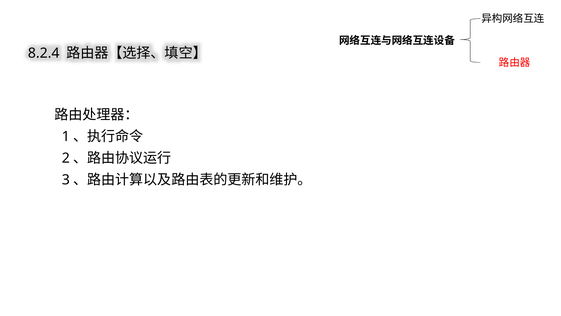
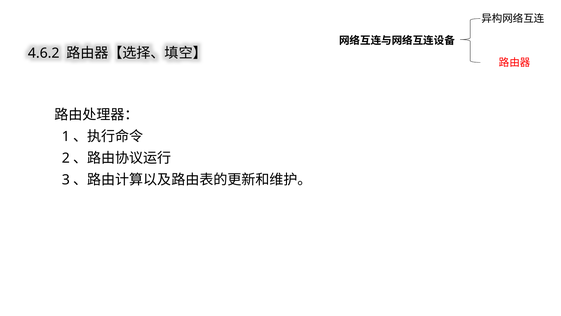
8.2.4: 8.2.4 -> 4.6.2 (44, 53)
